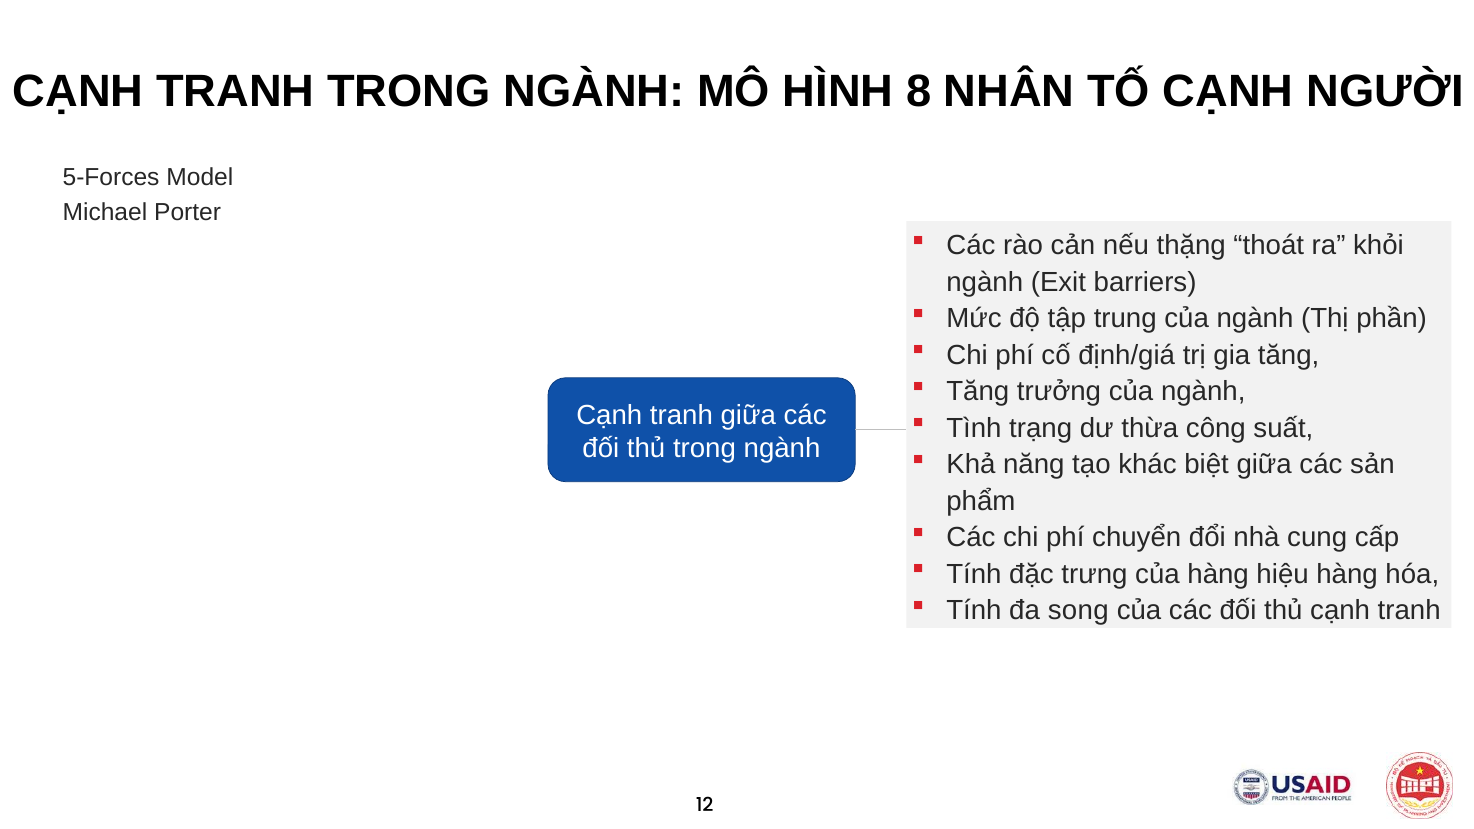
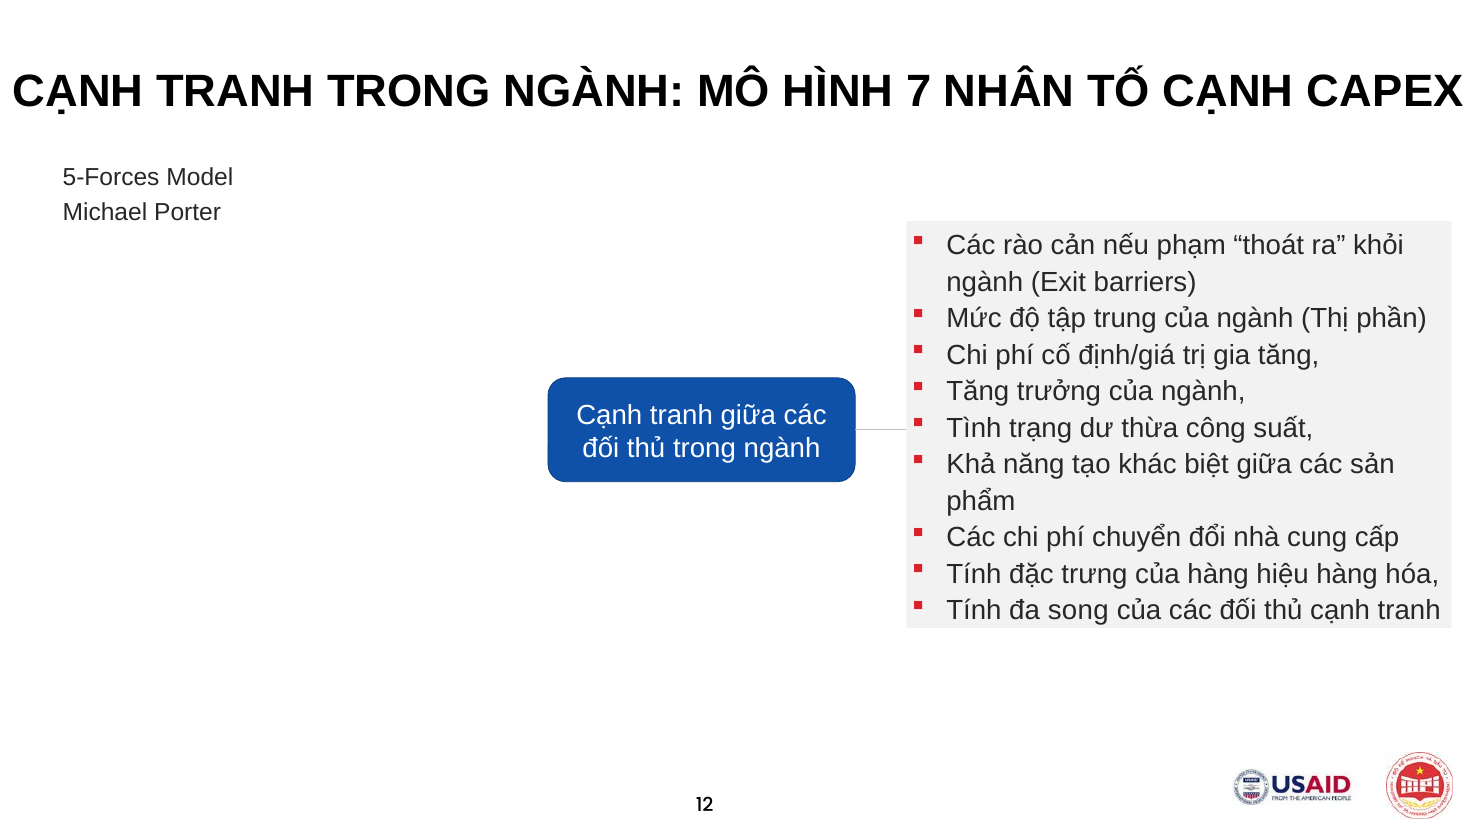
8: 8 -> 7 (919, 91)
NGƯỜI: NGƯỜI -> CAPEX (1385, 91)
thặng: thặng -> phạm (1191, 246)
